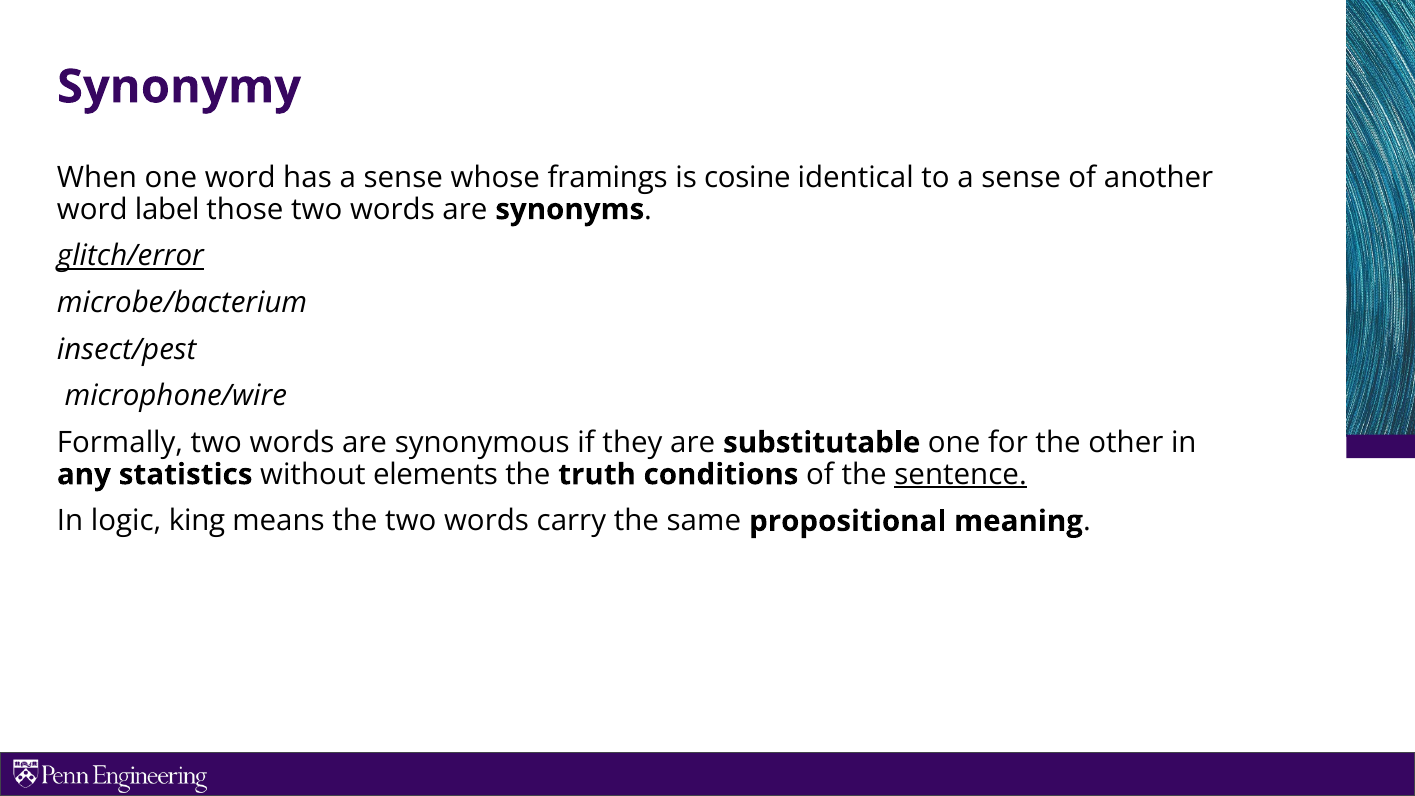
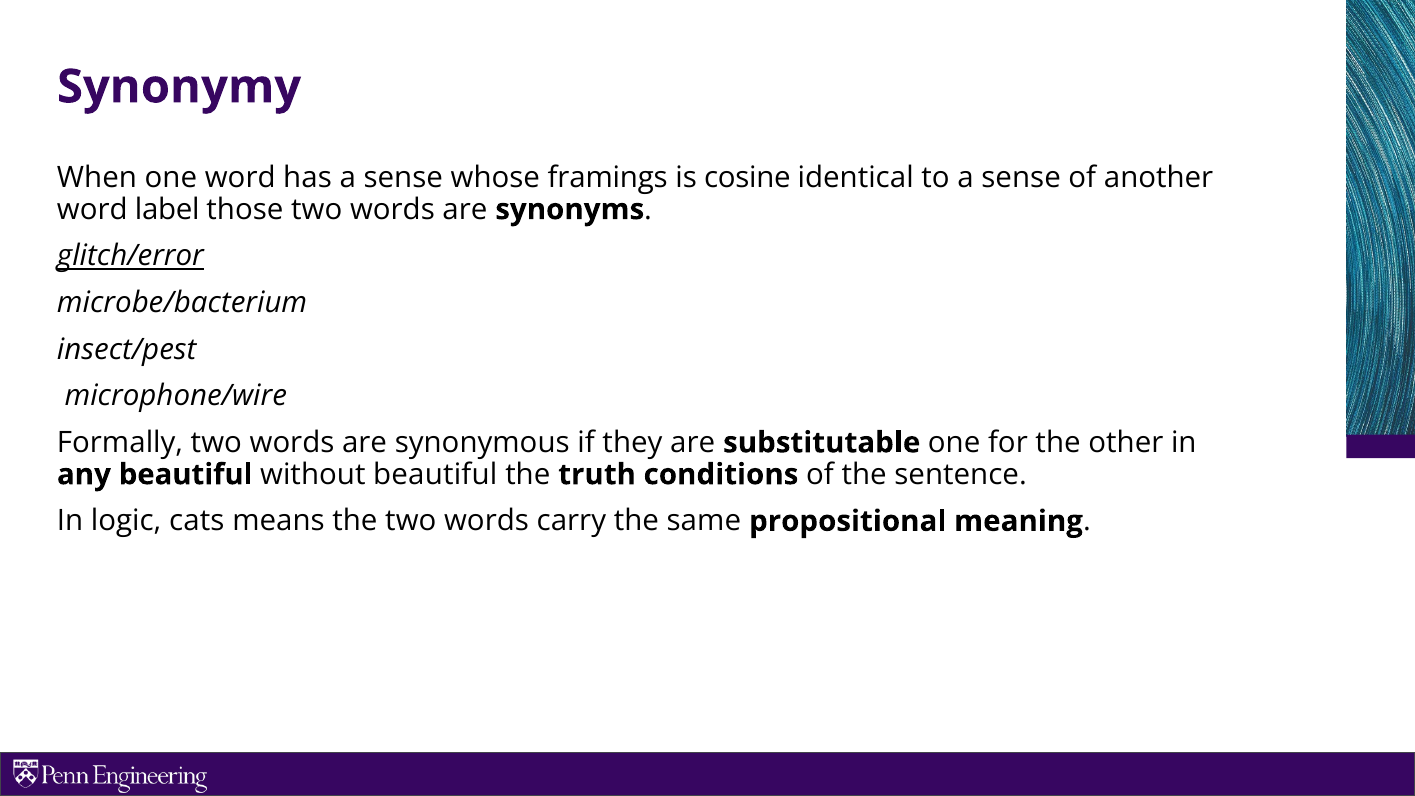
any statistics: statistics -> beautiful (186, 475)
without elements: elements -> beautiful (435, 475)
sentence underline: present -> none (961, 475)
king: king -> cats (197, 521)
